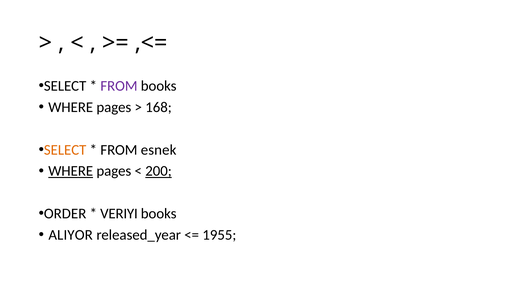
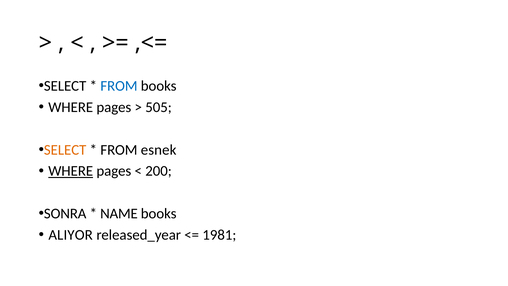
FROM colour: purple -> blue (119, 86)
168: 168 -> 505 (159, 107)
200 underline: present -> none (159, 171)
ORDER: ORDER -> SONRA (65, 213)
VERIYI: VERIYI -> NAME (119, 213)
1955: 1955 -> 1981 (219, 235)
